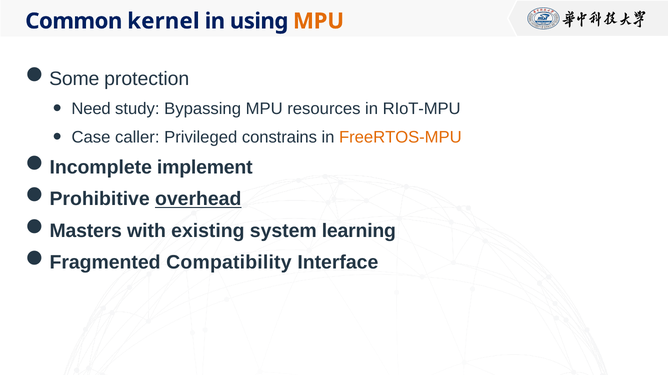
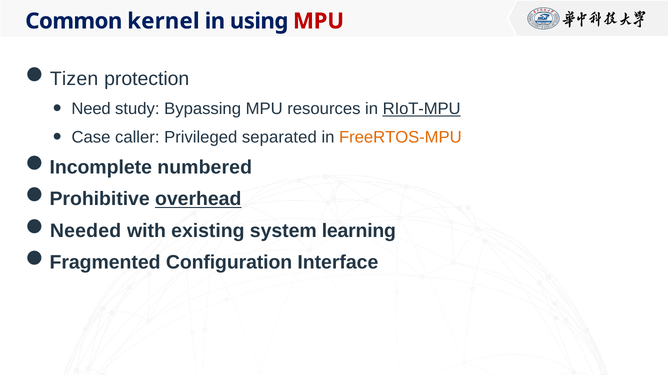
MPU colour: orange -> red (318, 21)
Some: Some -> Tizen (74, 79)
RIoT-MPU underline: none -> present (422, 109)
constrains: constrains -> separated (279, 137)
implement: implement -> numbered (205, 167)
Masters: Masters -> Needed (86, 231)
Compatibility: Compatibility -> Configuration (229, 262)
